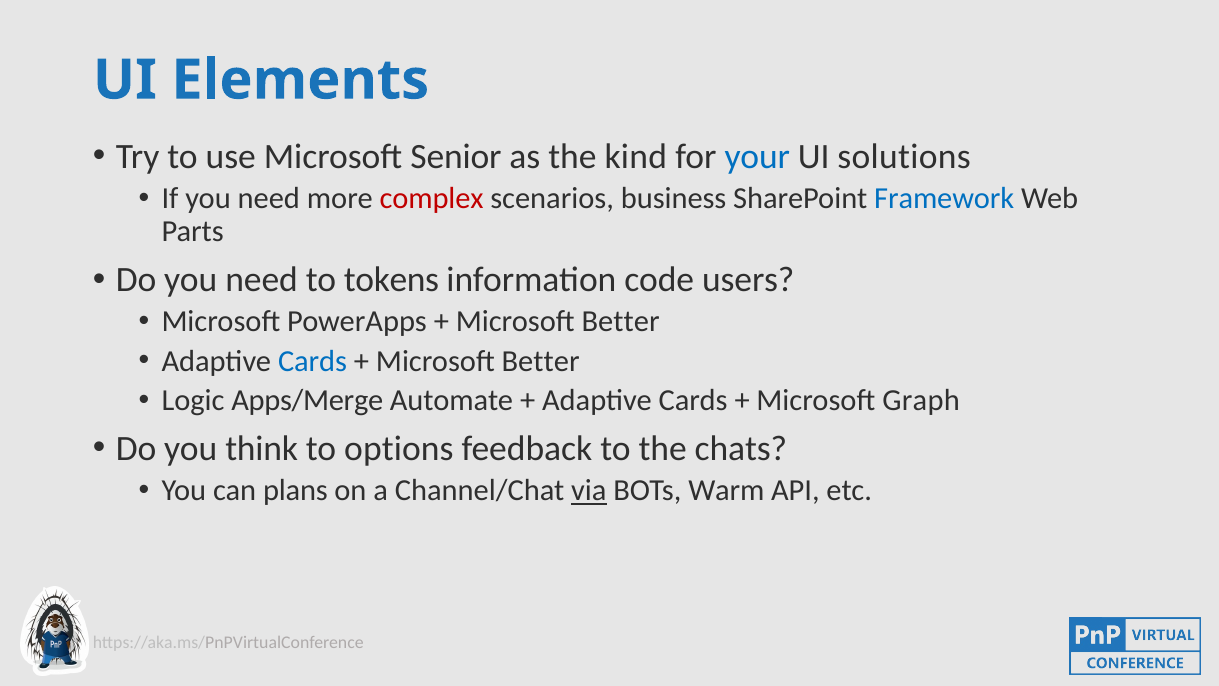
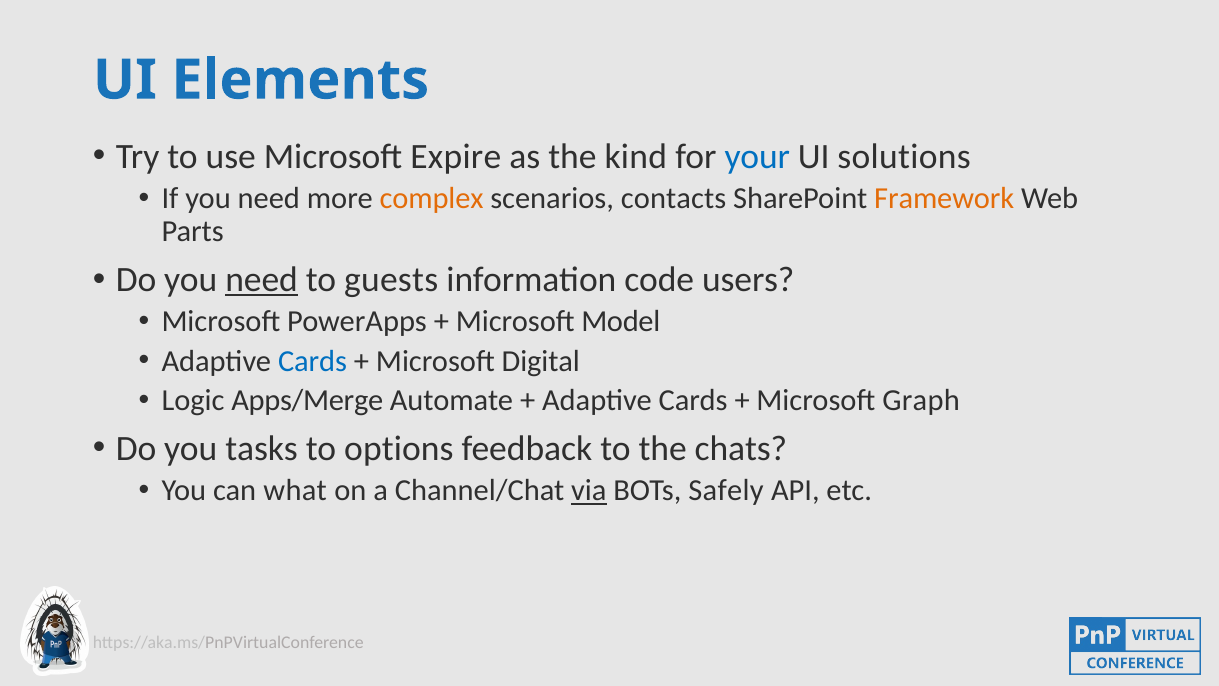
Senior: Senior -> Expire (456, 156)
complex colour: red -> orange (432, 198)
business: business -> contacts (674, 198)
Framework colour: blue -> orange (944, 198)
need underline: none -> present (262, 280)
tokens: tokens -> guests (391, 280)
Better: Better -> Model (621, 322)
Better: Better -> Digital (541, 361)
think: think -> tasks (262, 448)
plans: plans -> what (295, 490)
Warm: Warm -> Safely (726, 490)
